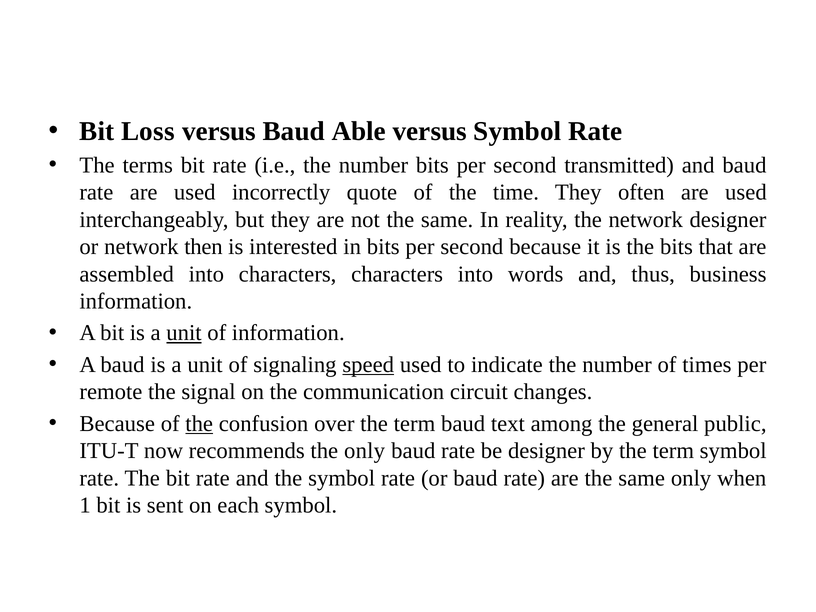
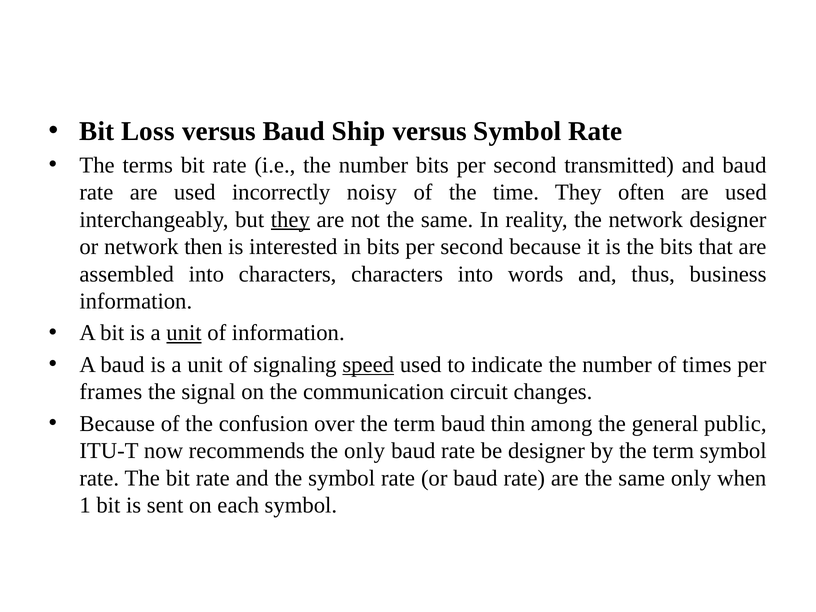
Able: Able -> Ship (359, 131)
quote: quote -> noisy (372, 192)
they underline: none -> present (290, 220)
remote: remote -> frames (111, 392)
the underline: present -> none (199, 424)
text: text -> thin (508, 424)
